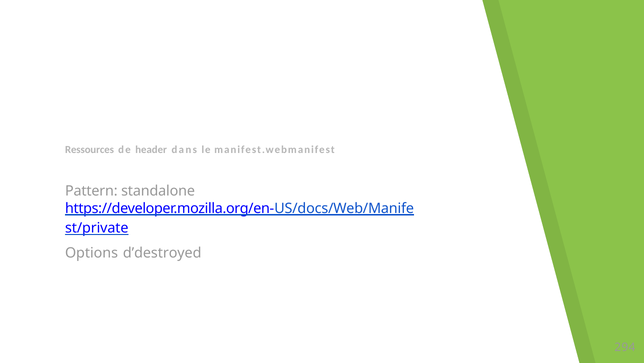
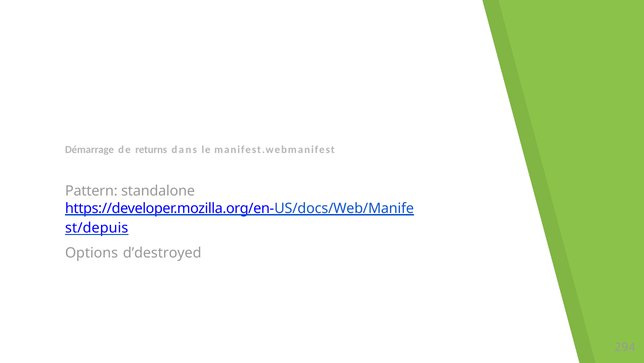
Ressources: Ressources -> Démarrage (90, 149)
header: header -> returns (151, 149)
st/private: st/private -> st/depuis (97, 227)
